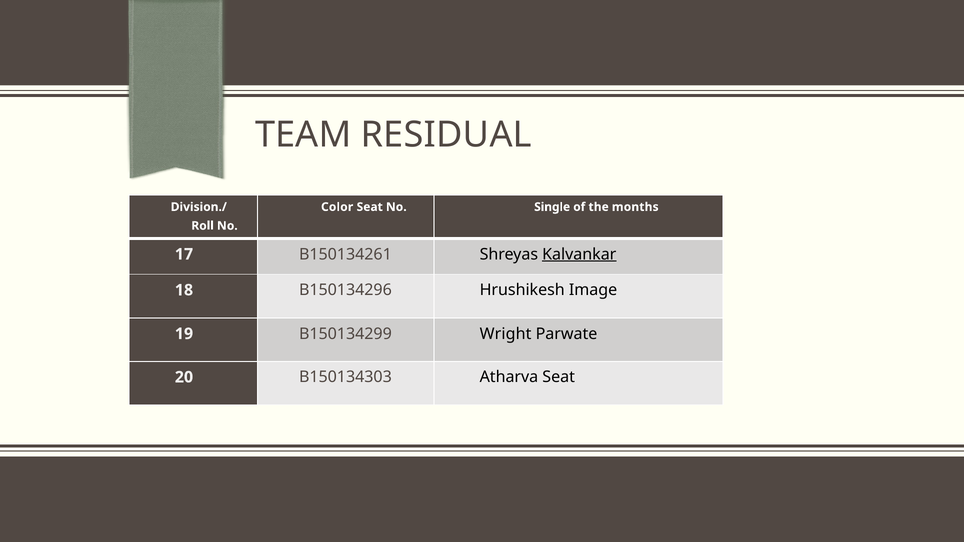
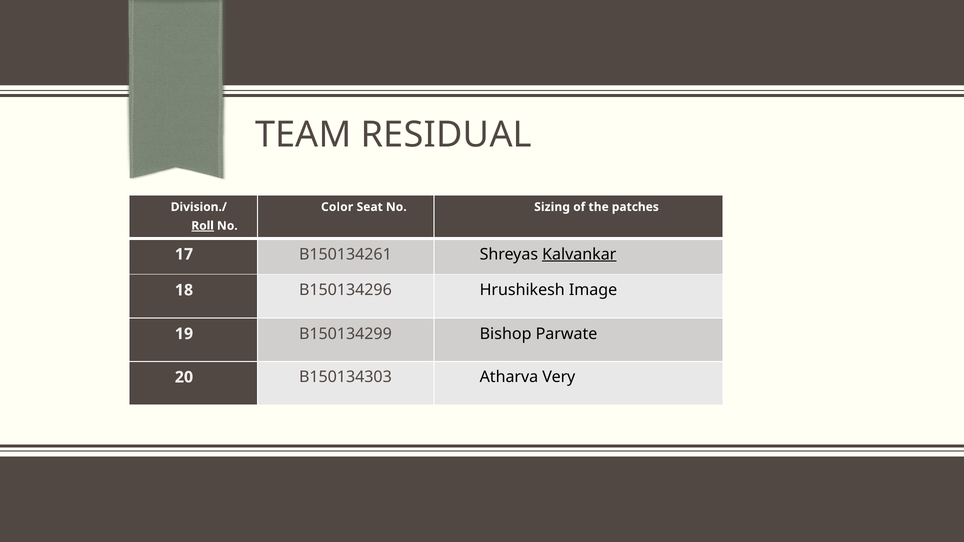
Single: Single -> Sizing (552, 207)
months: months -> patches (635, 207)
Roll underline: none -> present (203, 226)
Wright: Wright -> Bishop (506, 334)
Atharva Seat: Seat -> Very (559, 377)
